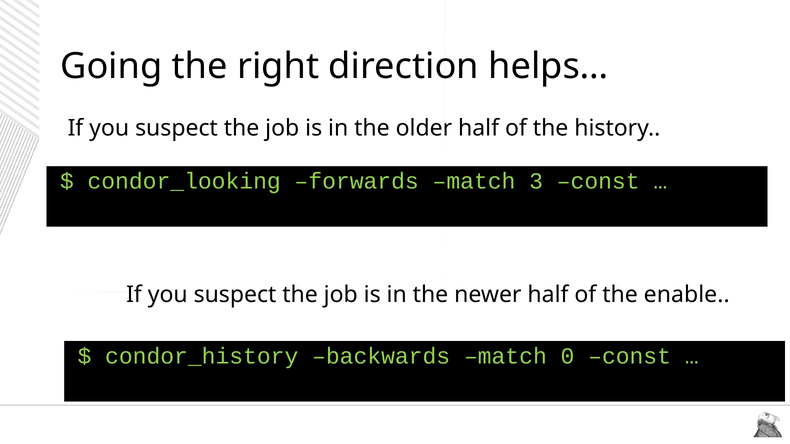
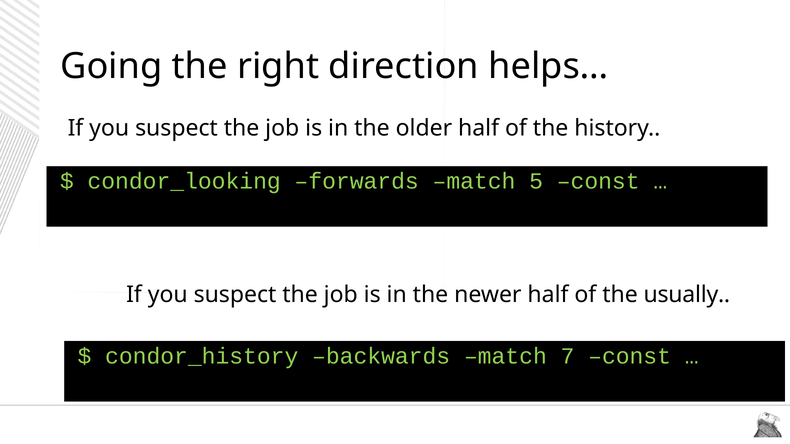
3: 3 -> 5 (536, 182)
enable: enable -> usually (687, 295)
0: 0 -> 7 (567, 356)
